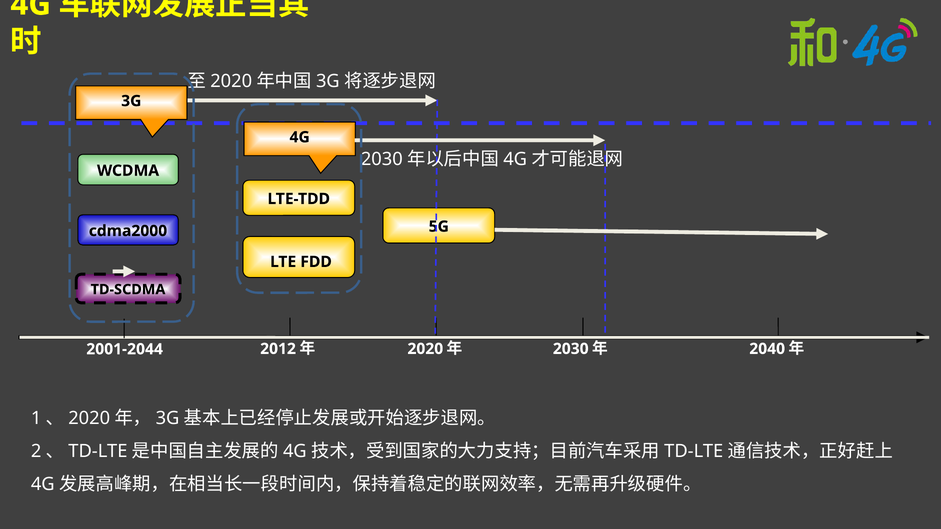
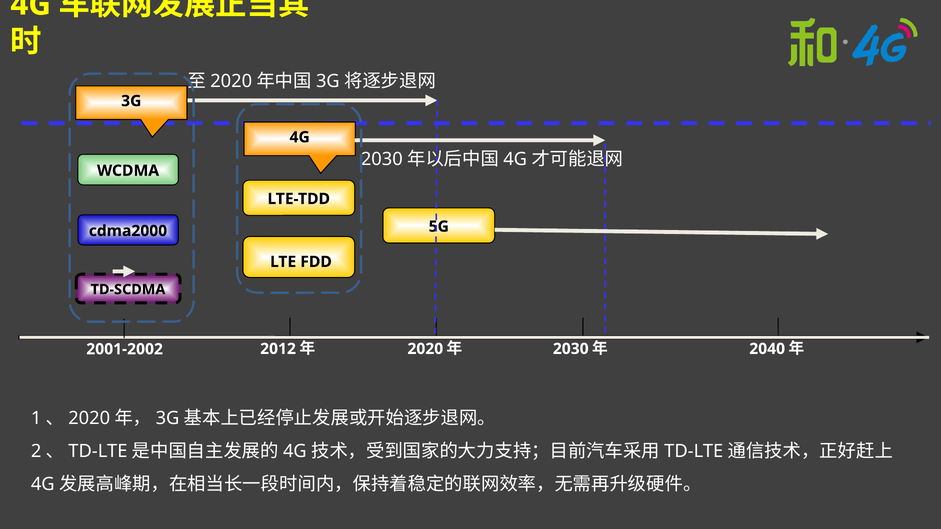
2001-2044: 2001-2044 -> 2001-2002 (125, 349)
